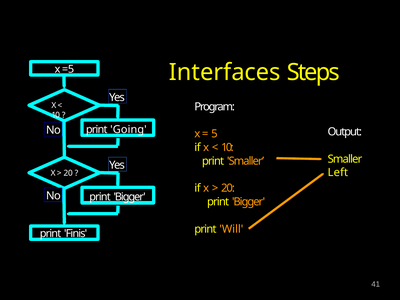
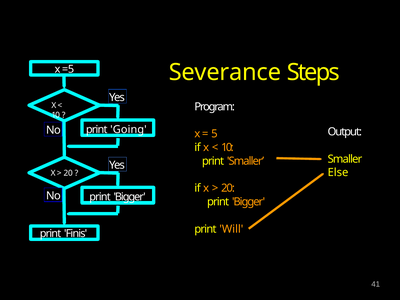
Interfaces: Interfaces -> Severance (225, 72)
Left: Left -> Else (338, 173)
